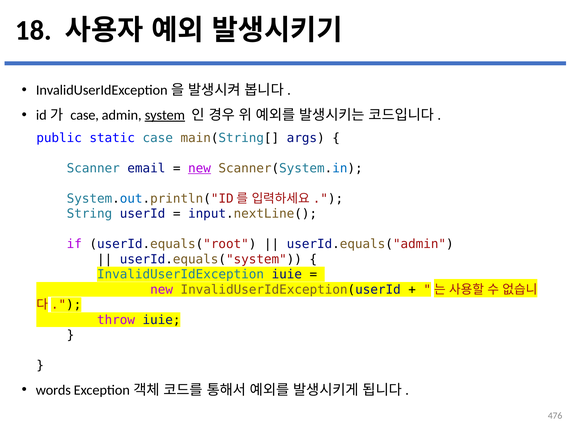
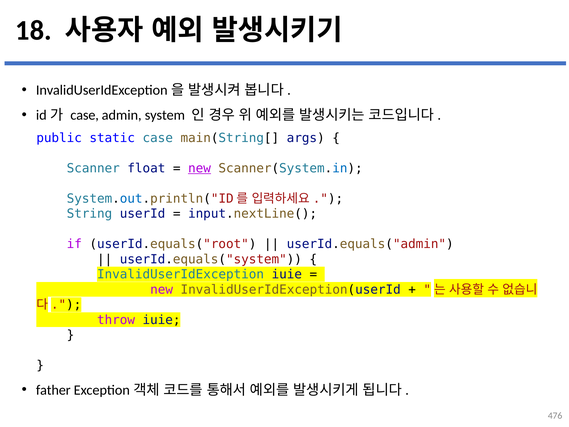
system underline: present -> none (165, 115)
email: email -> float (146, 168)
words: words -> father (53, 390)
